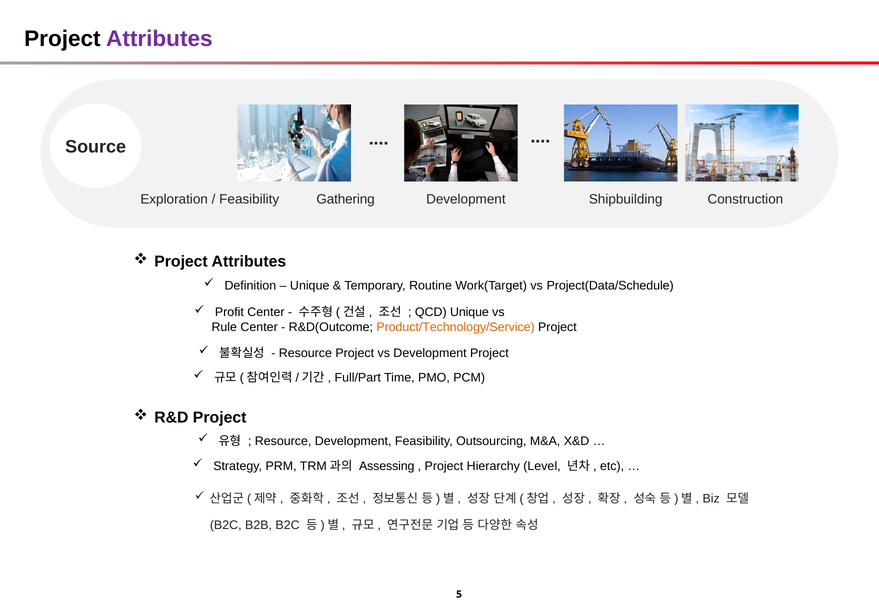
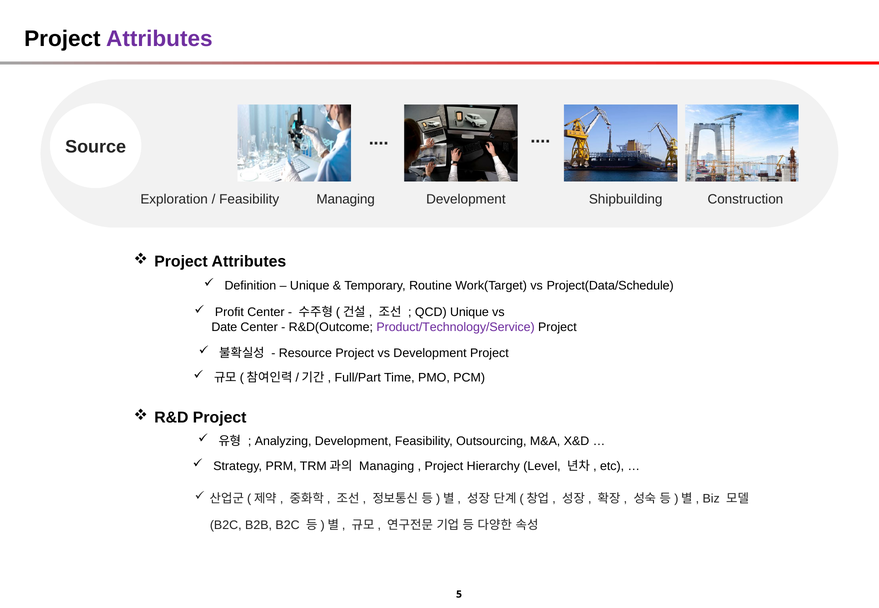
Feasibility Gathering: Gathering -> Managing (346, 199)
Rule: Rule -> Date (224, 328)
Product/Technology/Service colour: orange -> purple (456, 328)
Resource: Resource -> Analyzing (283, 441)
Assessing: Assessing -> Managing (387, 467)
